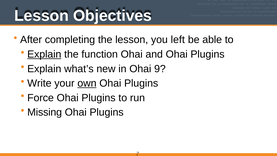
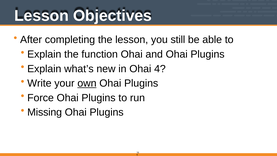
left: left -> still (178, 40)
Explain underline: present -> none (44, 54)
9: 9 -> 4 (160, 69)
